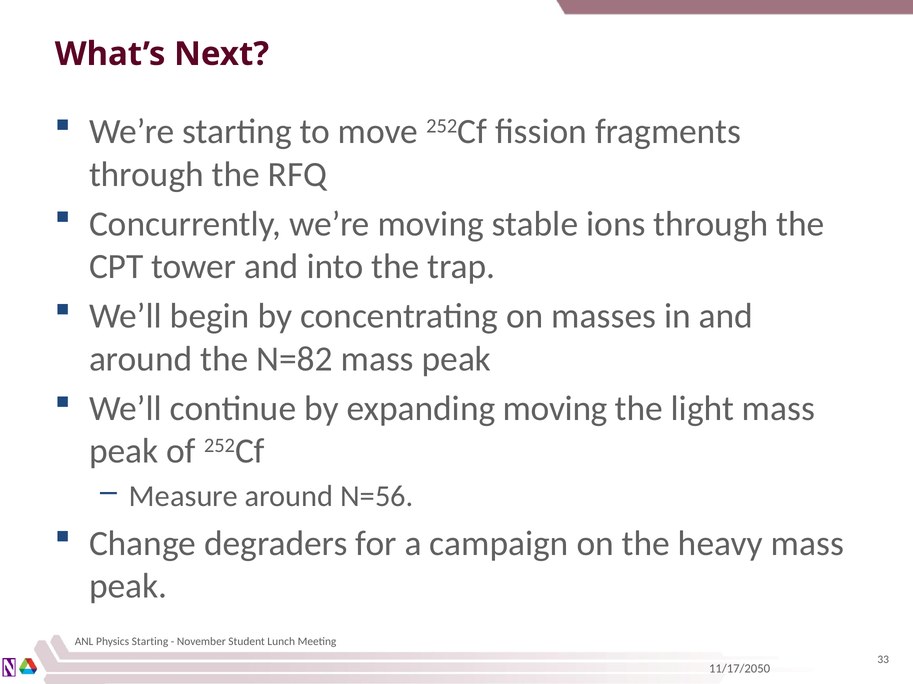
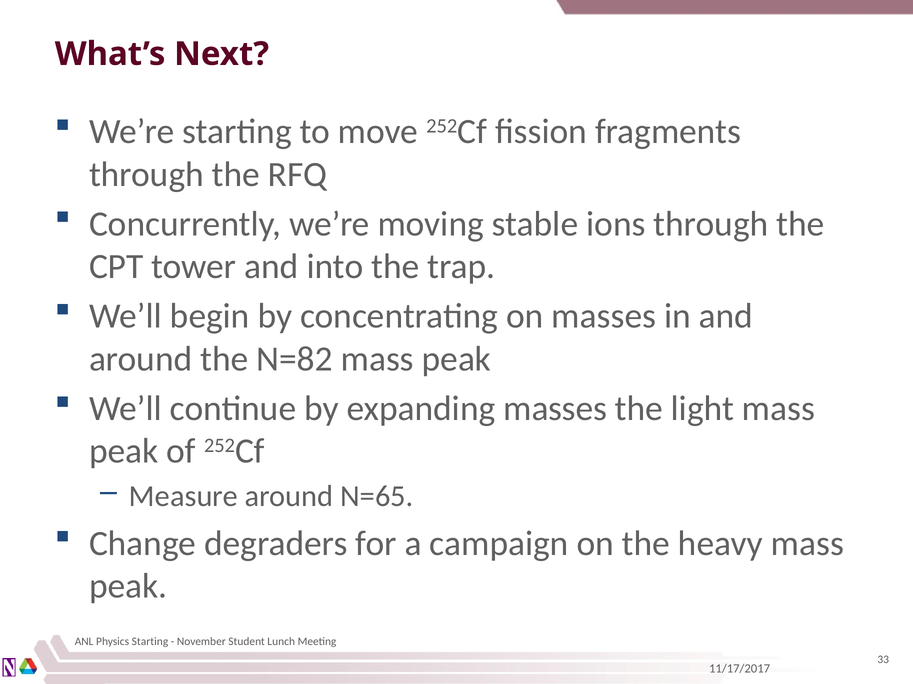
expanding moving: moving -> masses (555, 409)
N=56: N=56 -> N=65 (377, 497)
11/17/2050: 11/17/2050 -> 11/17/2017 (740, 669)
